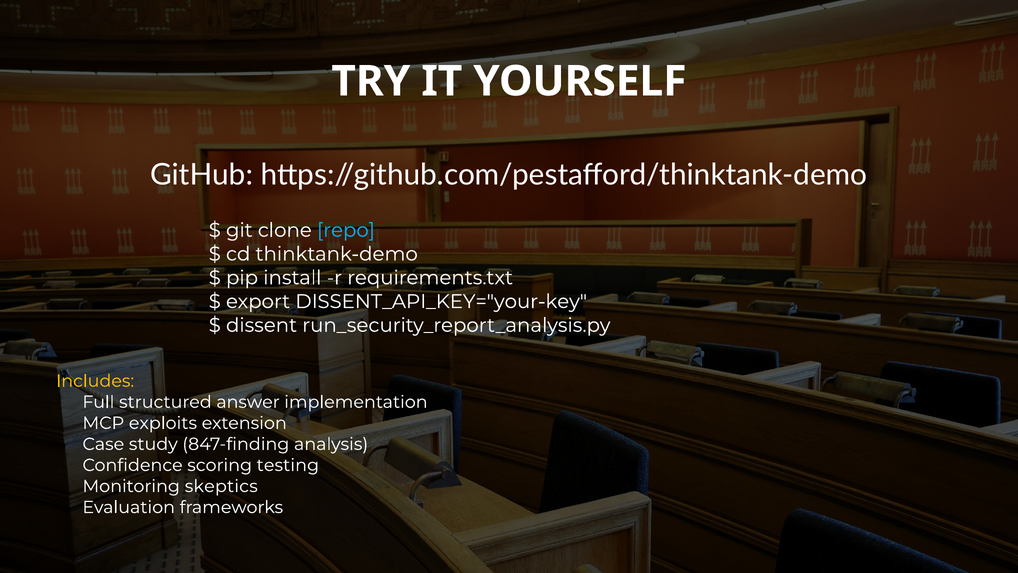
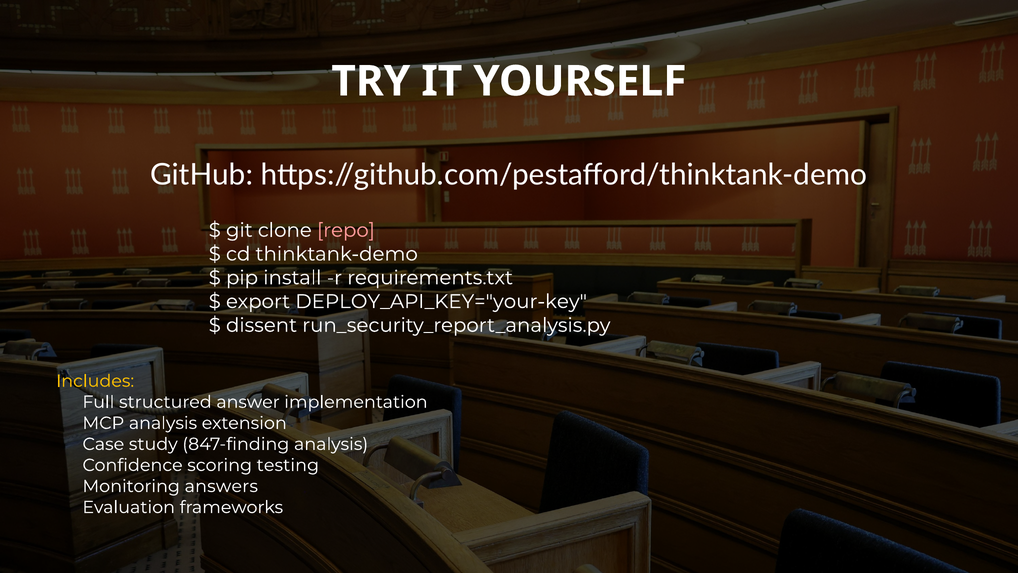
repo colour: light blue -> pink (346, 230)
DISSENT_API_KEY="your-key: DISSENT_API_KEY="your-key -> DEPLOY_API_KEY="your-key (441, 301)
MCP exploits: exploits -> analysis (163, 423)
skeptics: skeptics -> answers (221, 486)
